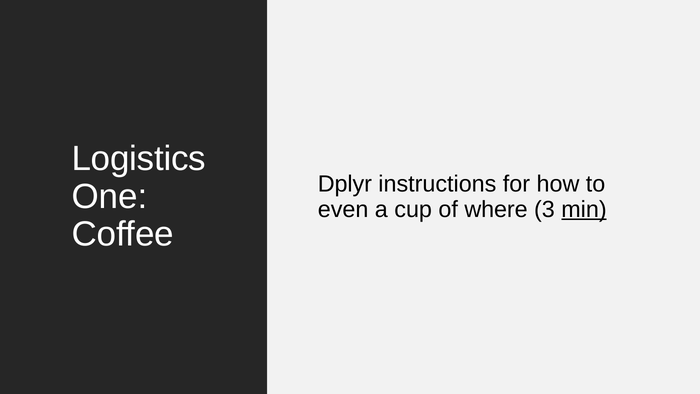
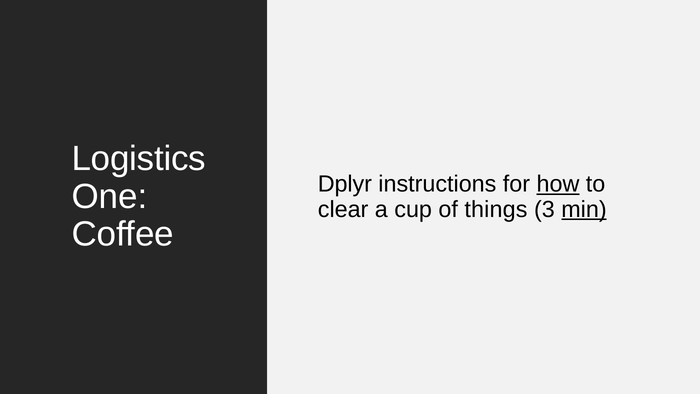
how underline: none -> present (558, 184)
even: even -> clear (343, 209)
where: where -> things (496, 209)
